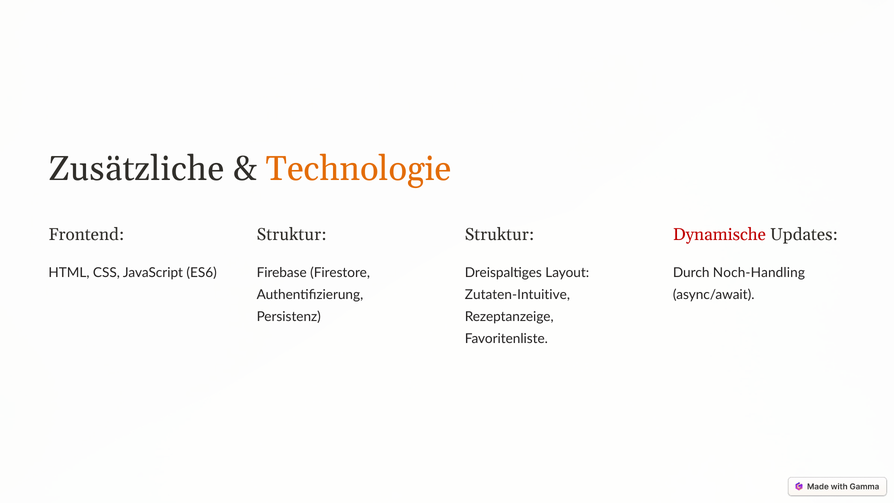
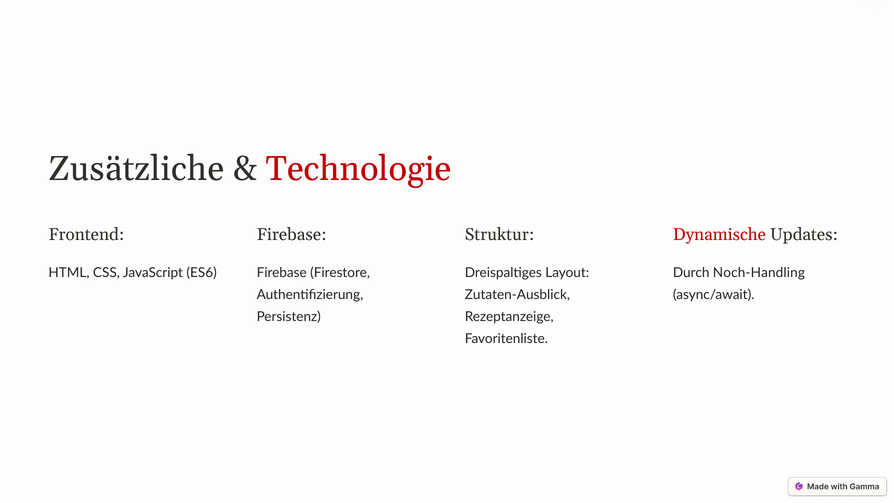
Technologie colour: orange -> red (359, 169)
Struktur: Struktur -> Firebase (292, 234)
Zutaten-Intuitive: Zutaten-Intuitive -> Zutaten-Ausblick (517, 295)
